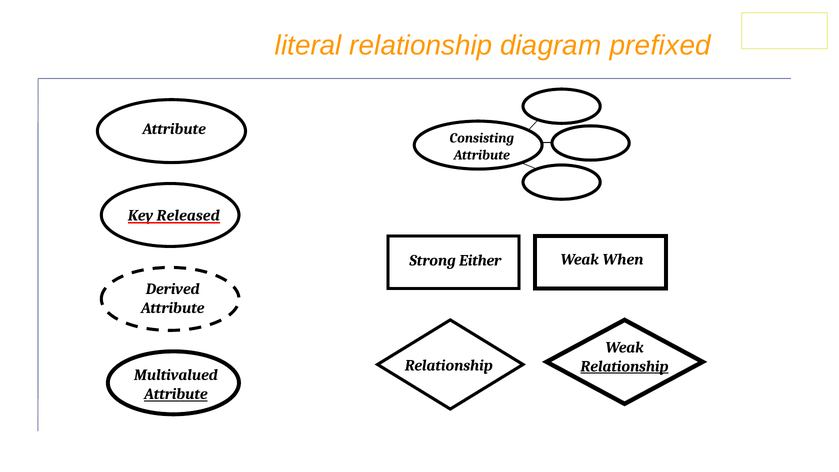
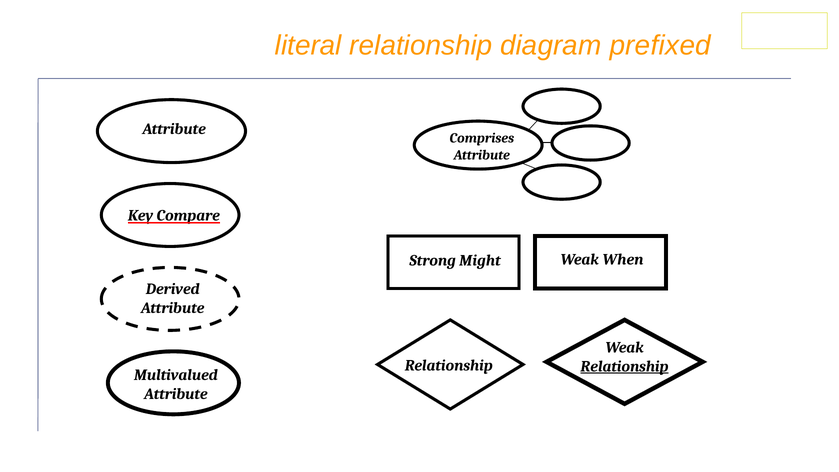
Consisting: Consisting -> Comprises (482, 138)
Released: Released -> Compare (188, 216)
Either: Either -> Might (480, 261)
Attribute underline: present -> none (176, 394)
